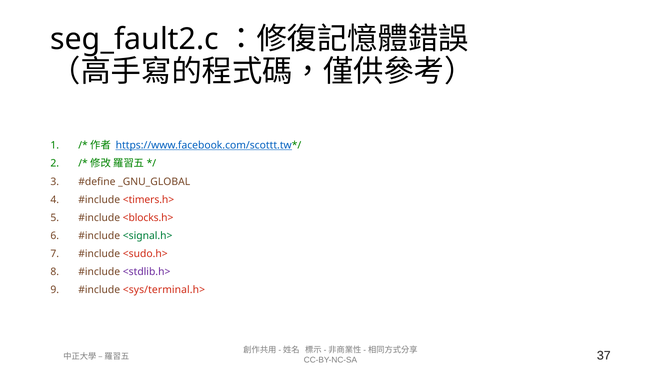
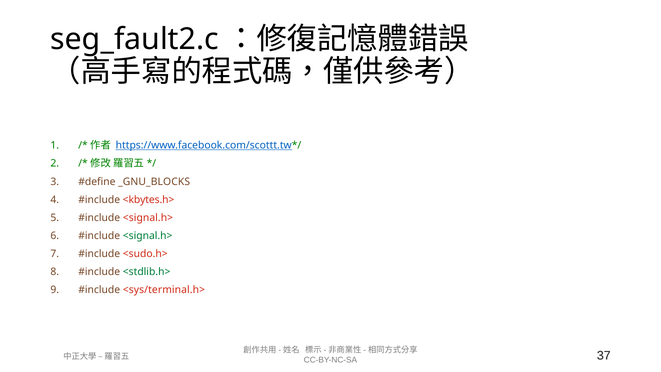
_GNU_GLOBAL: _GNU_GLOBAL -> _GNU_BLOCKS (154, 182)
<timers.h>: <timers.h> -> <kbytes.h> (149, 200)
<blocks.h>: <blocks.h> -> <signal.h> (148, 218)
<stdlib.h> colour: purple -> green (147, 272)
